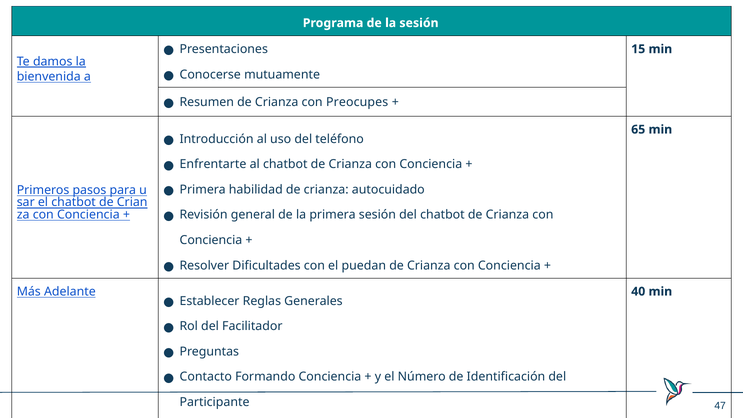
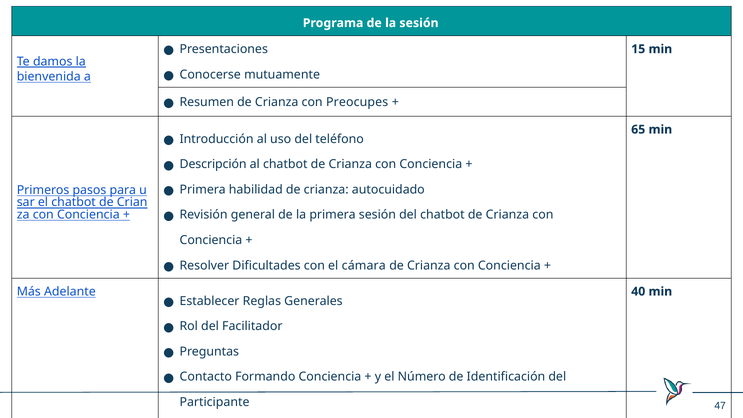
Enfrentarte: Enfrentarte -> Descripción (213, 164)
puedan: puedan -> cámara (364, 265)
